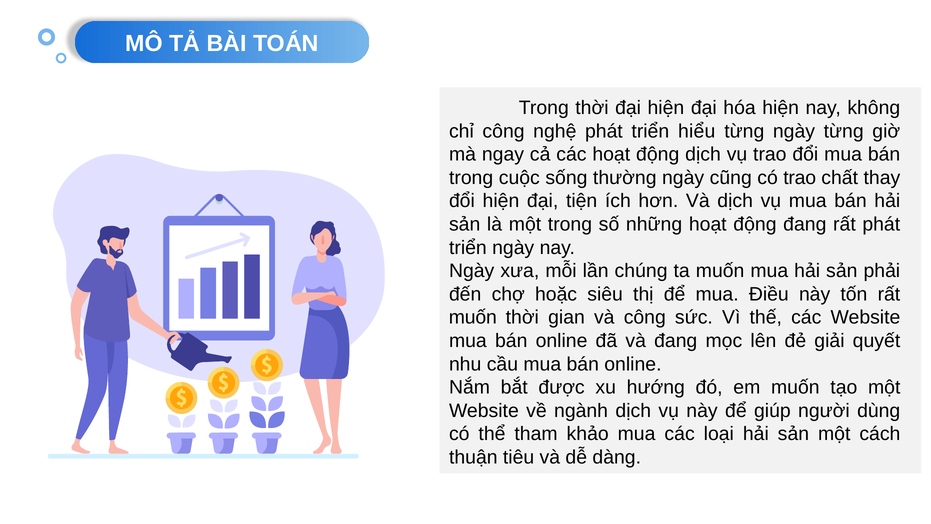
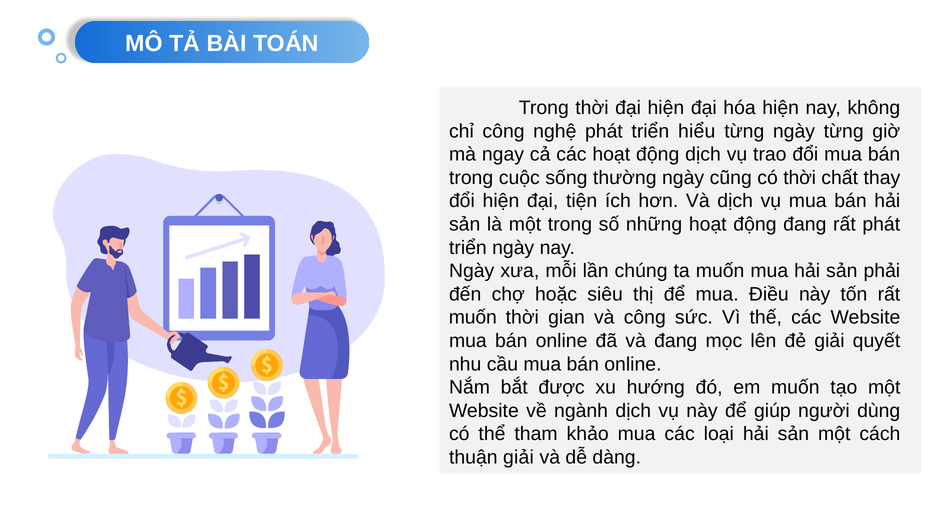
có trao: trao -> thời (800, 178)
thuận tiêu: tiêu -> giải (518, 457)
